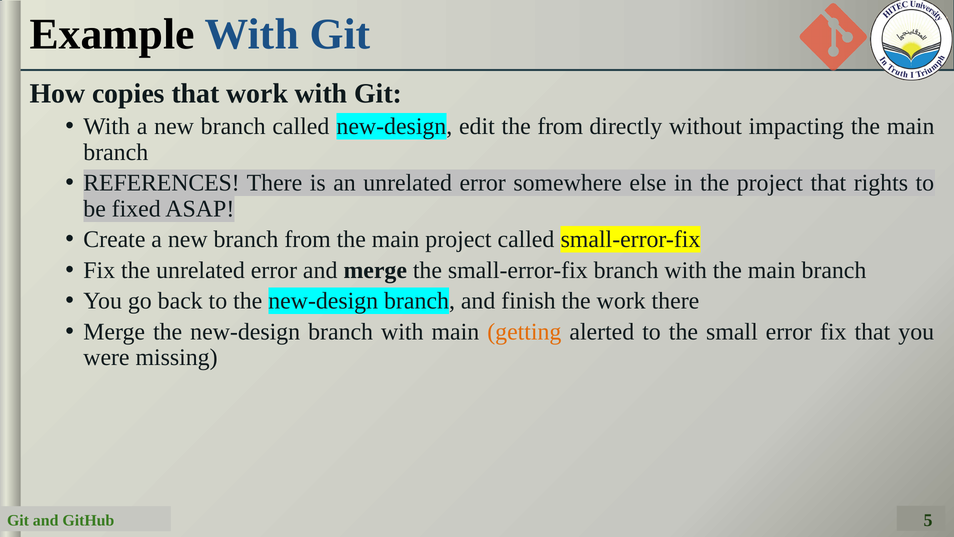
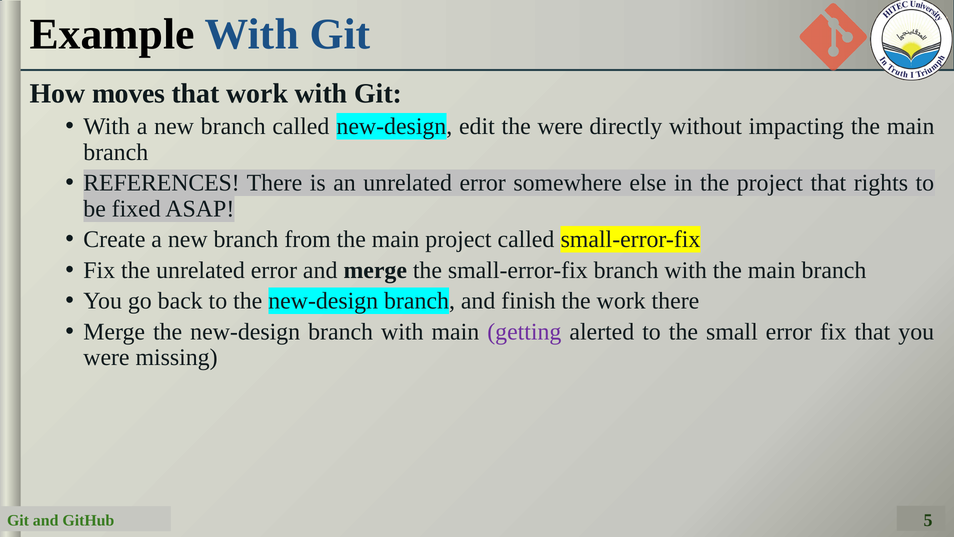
copies: copies -> moves (129, 94)
the from: from -> were (560, 126)
getting colour: orange -> purple (524, 331)
